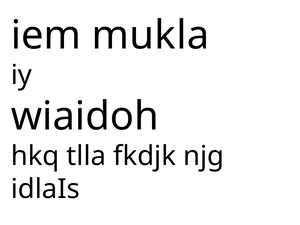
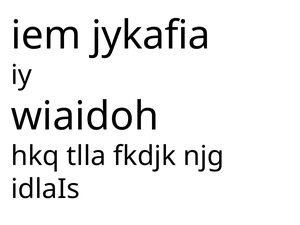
mukla: mukla -> jykafia (151, 36)
